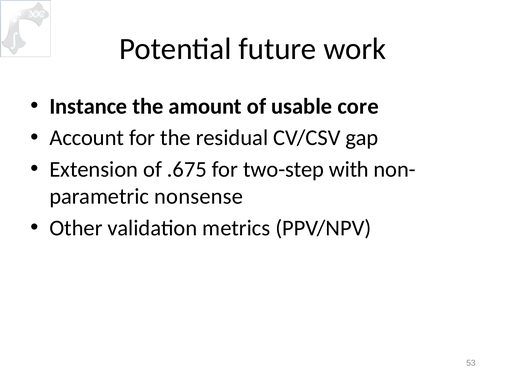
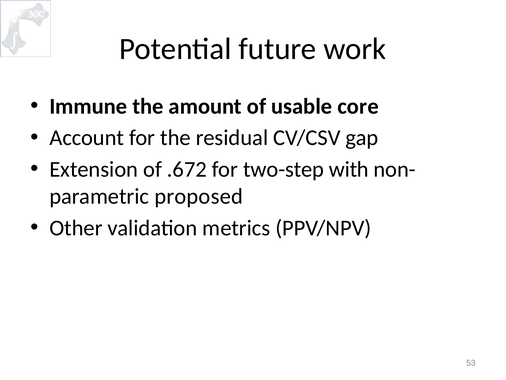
Instance: Instance -> Immune (88, 106)
.675: .675 -> .672 (187, 169)
nonsense: nonsense -> proposed (199, 196)
